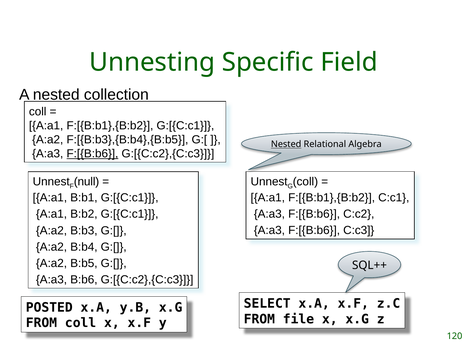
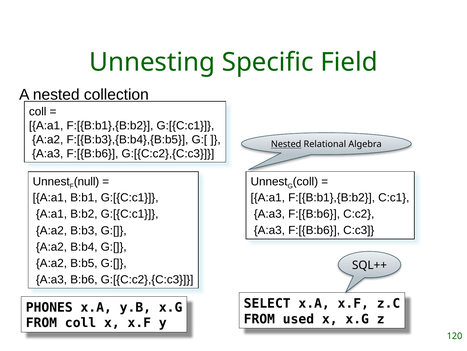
F:[{B:b6 underline: present -> none (92, 153)
POSTED: POSTED -> PHONES (49, 307)
file: file -> used (298, 318)
